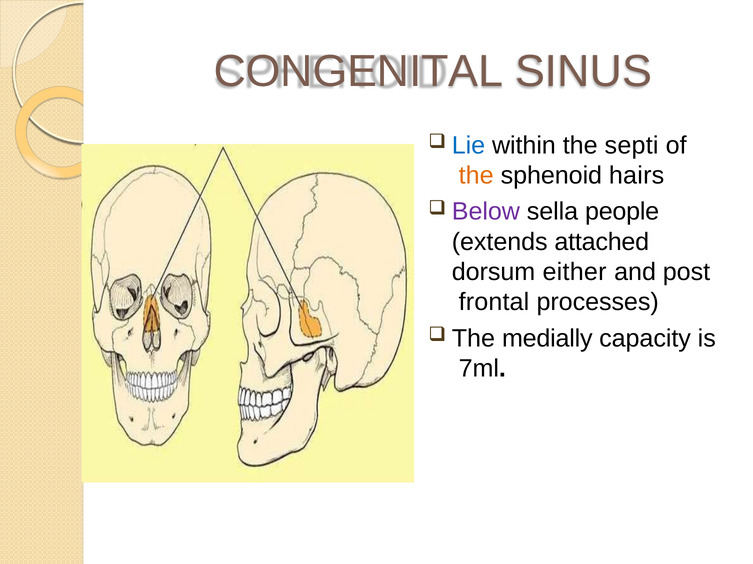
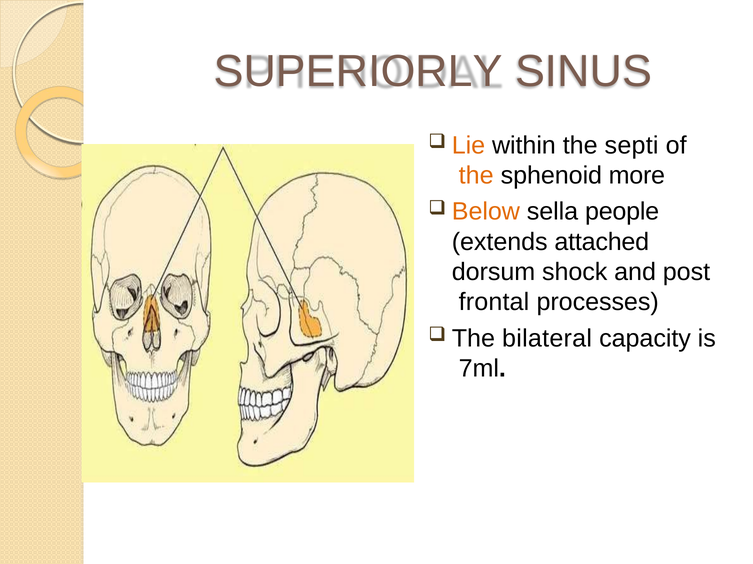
CONGENITAL: CONGENITAL -> SUPERIORLY (358, 72)
Lie colour: blue -> orange (469, 145)
hairs: hairs -> more (637, 176)
Below colour: purple -> orange (486, 212)
either: either -> shock (575, 272)
medially: medially -> bilateral (547, 339)
